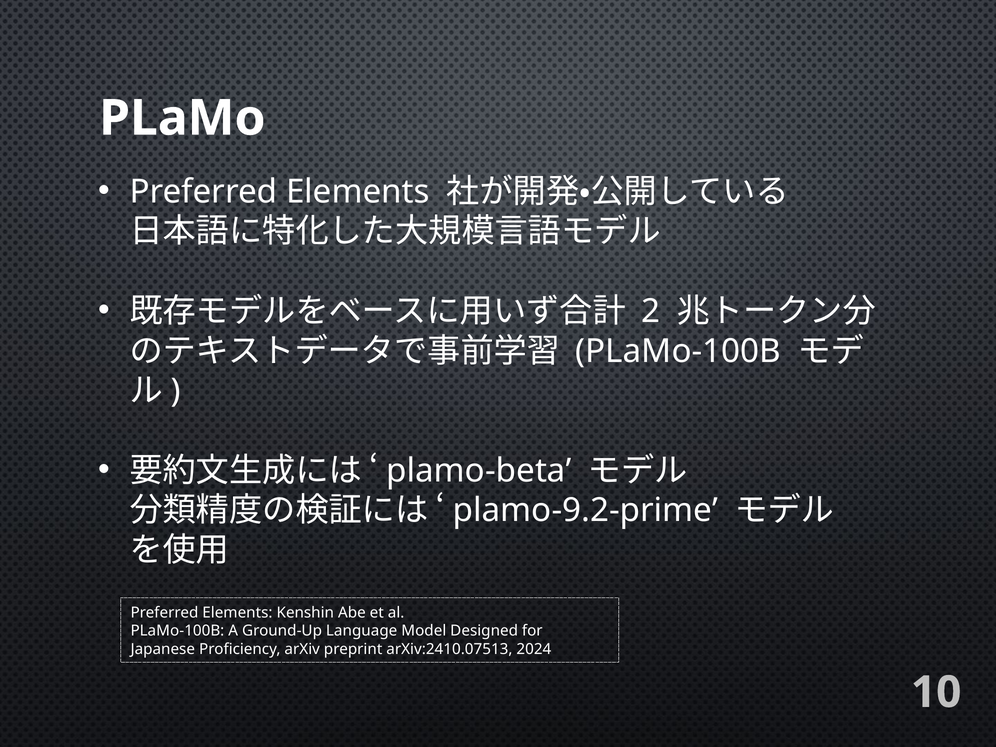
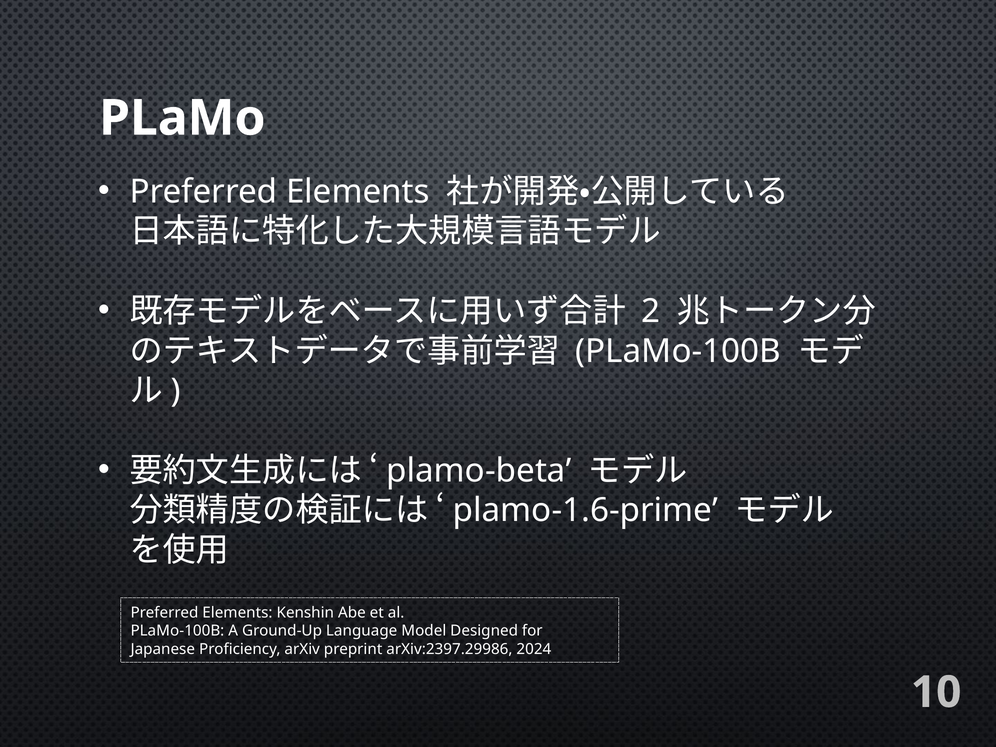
plamo-9.2-prime: plamo-9.2-prime -> plamo-1.6-prime (585, 510)
arXiv:2410.07513: arXiv:2410.07513 -> arXiv:2397.29986 (449, 649)
